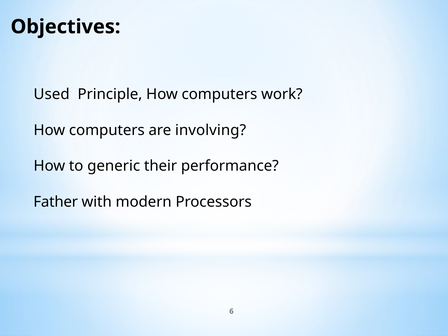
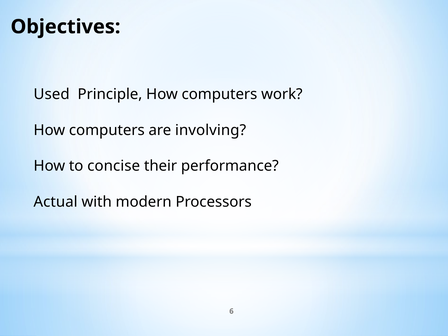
generic: generic -> concise (114, 166)
Father: Father -> Actual (56, 202)
